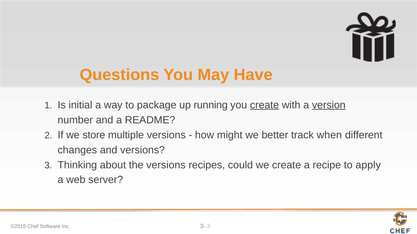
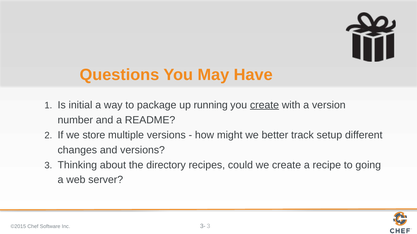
version underline: present -> none (329, 105)
when: when -> setup (329, 135)
the versions: versions -> directory (166, 165)
apply: apply -> going (368, 165)
